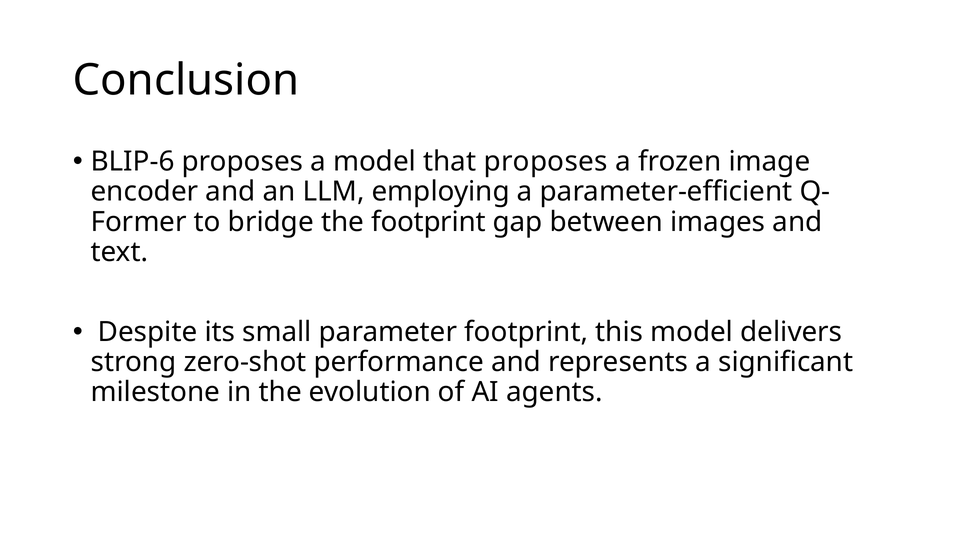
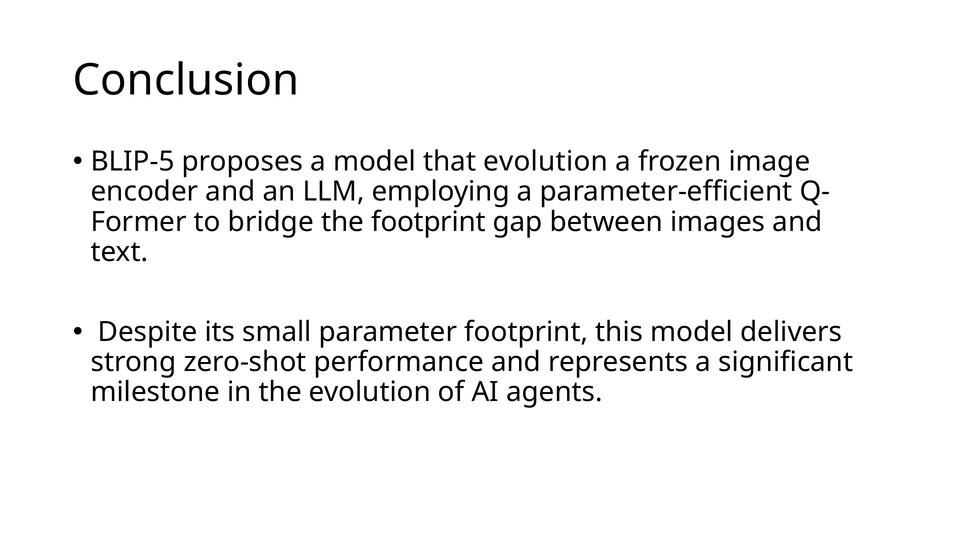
BLIP-6: BLIP-6 -> BLIP-5 (133, 162)
that proposes: proposes -> evolution (546, 162)
